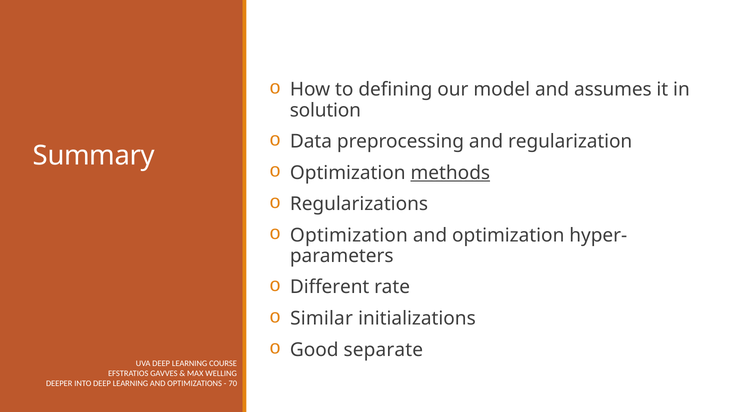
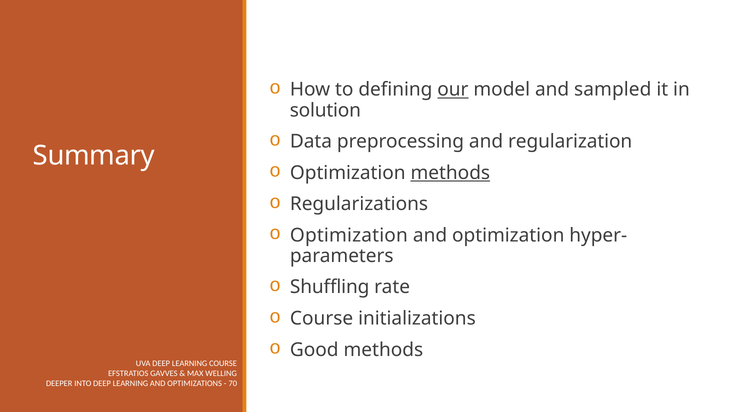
our underline: none -> present (453, 90)
assumes: assumes -> sampled (613, 90)
Different: Different -> Shuffling (330, 287)
Similar: Similar -> Course (322, 318)
Good separate: separate -> methods (383, 350)
